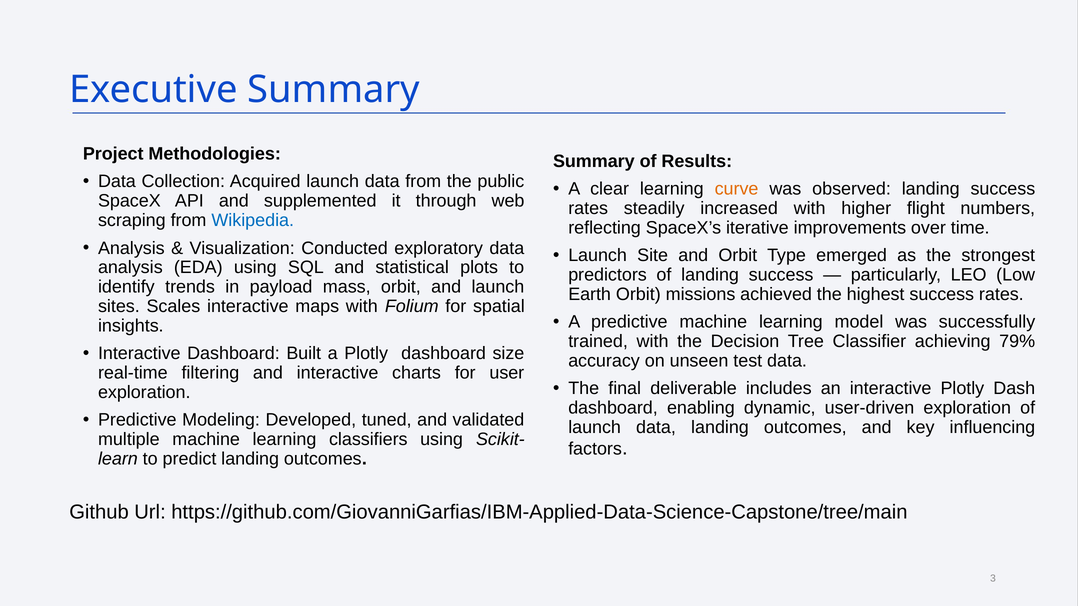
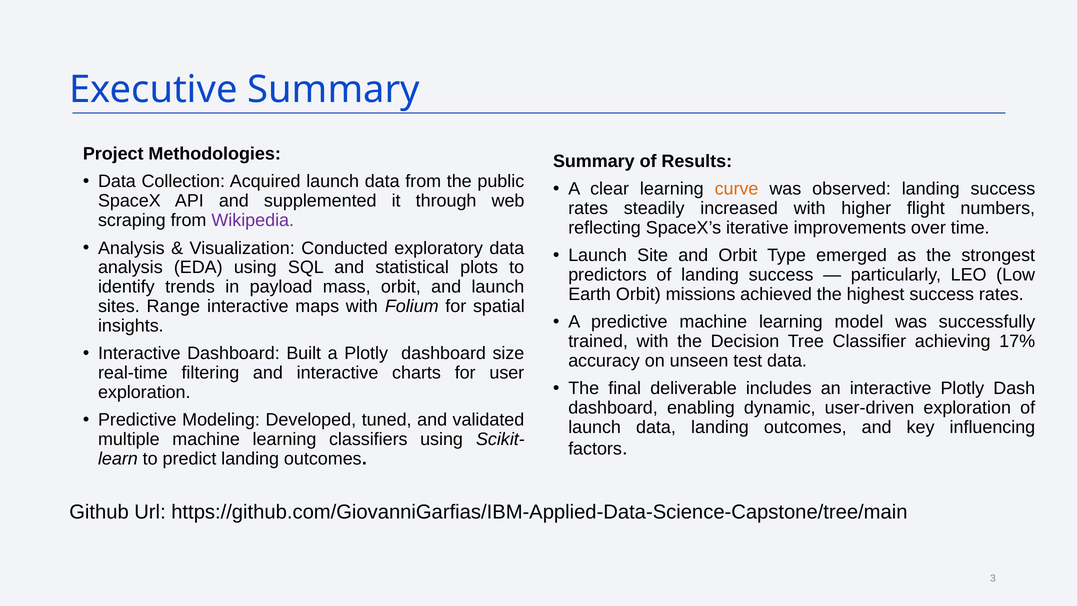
Wikipedia colour: blue -> purple (253, 220)
Scales: Scales -> Range (173, 306)
79%: 79% -> 17% (1017, 342)
